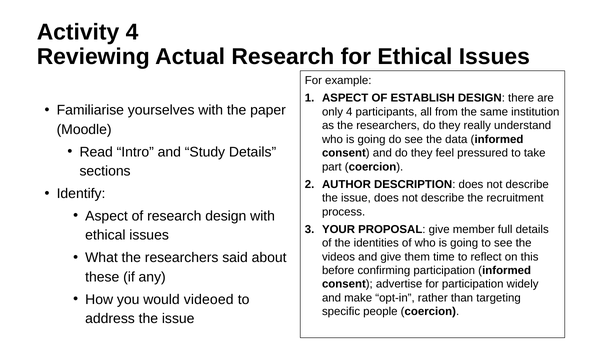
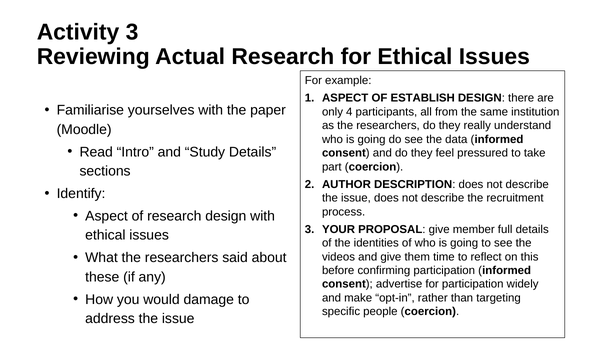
Activity 4: 4 -> 3 (132, 32)
videoed: videoed -> damage (209, 300)
